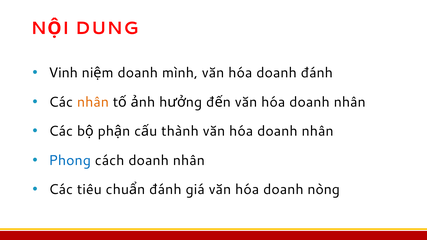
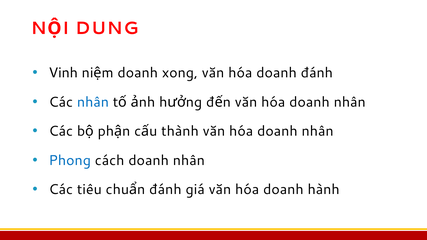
mình: mình -> xong (180, 73)
nhân colour: orange -> blue (93, 102)
nòng: nòng -> hành (324, 190)
